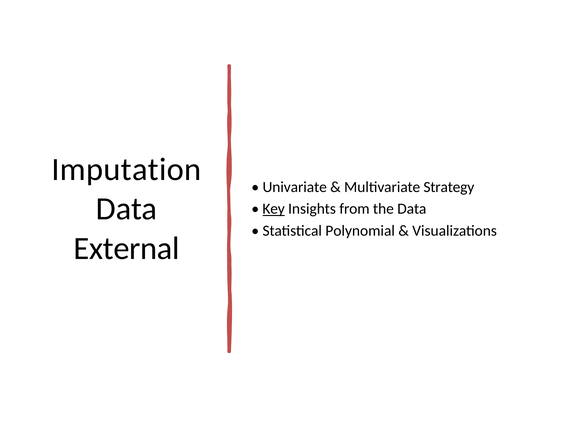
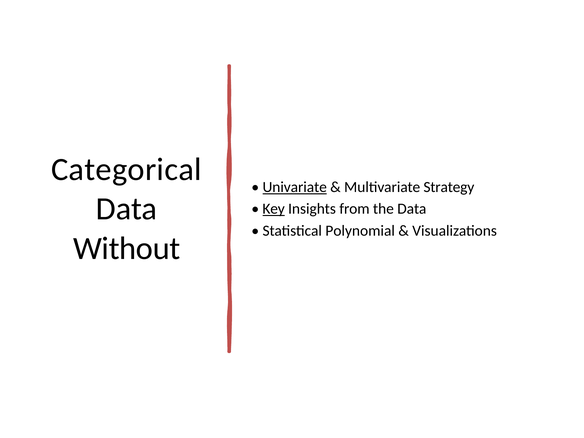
Imputation: Imputation -> Categorical (126, 169)
Univariate underline: none -> present (295, 187)
External: External -> Without (127, 248)
